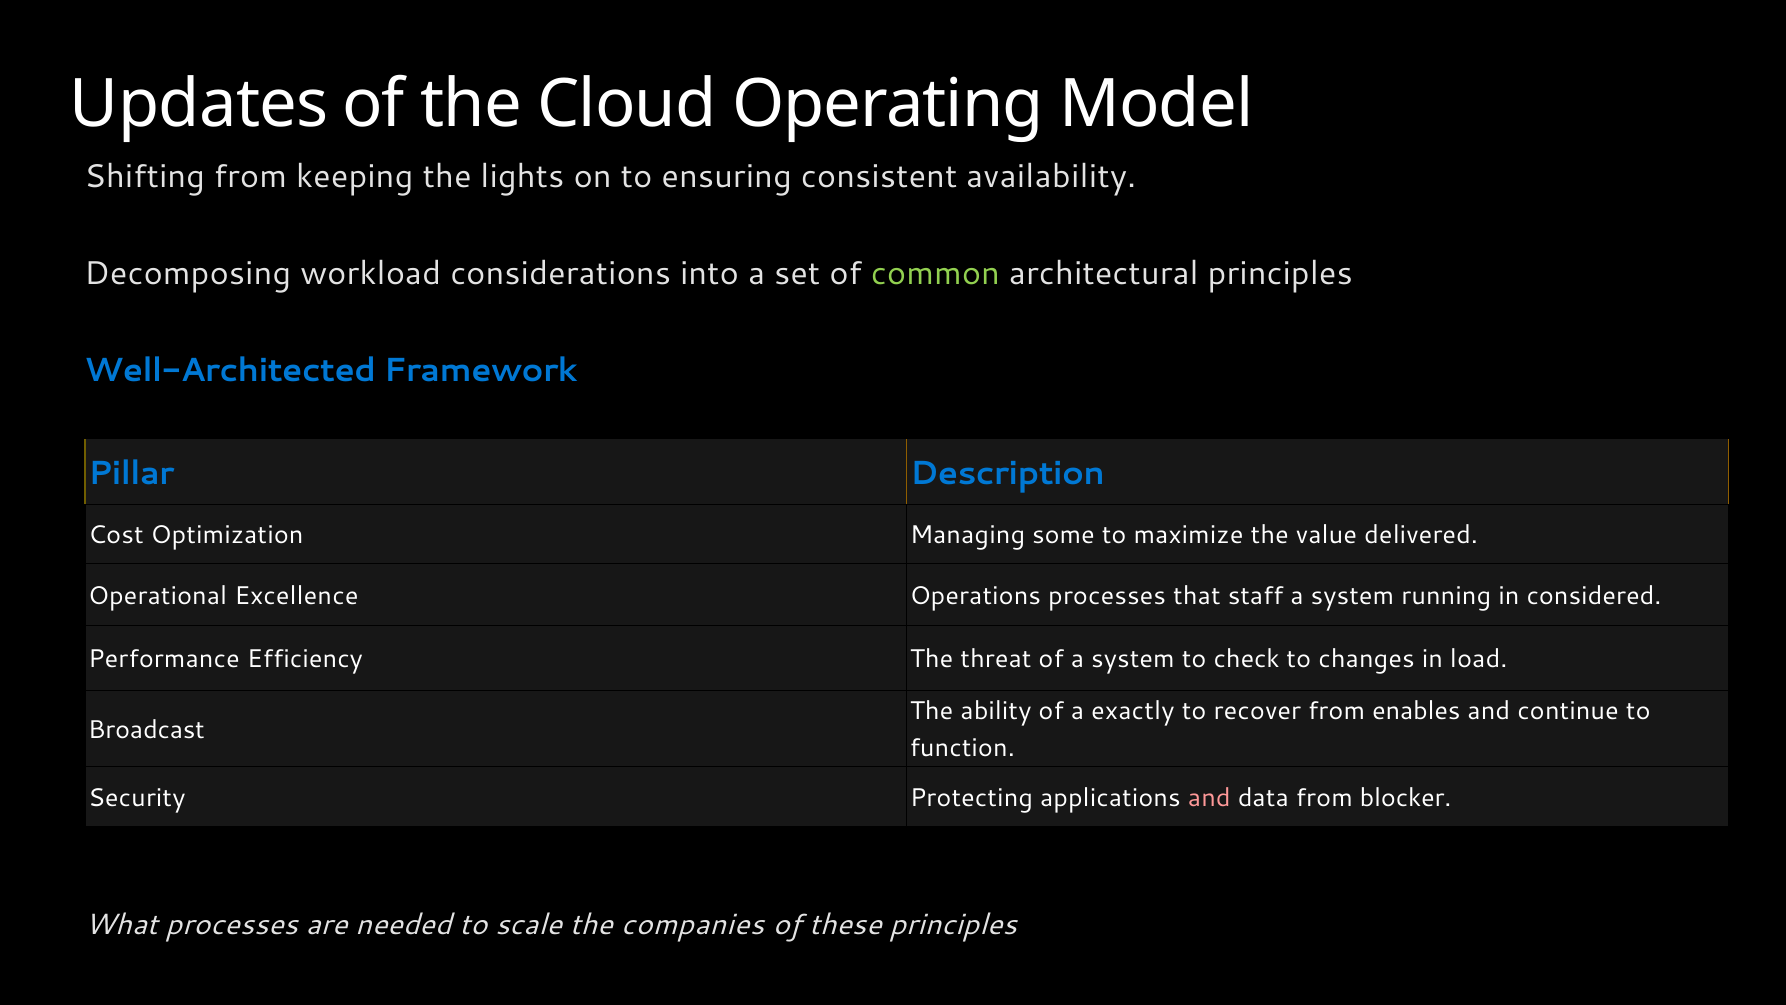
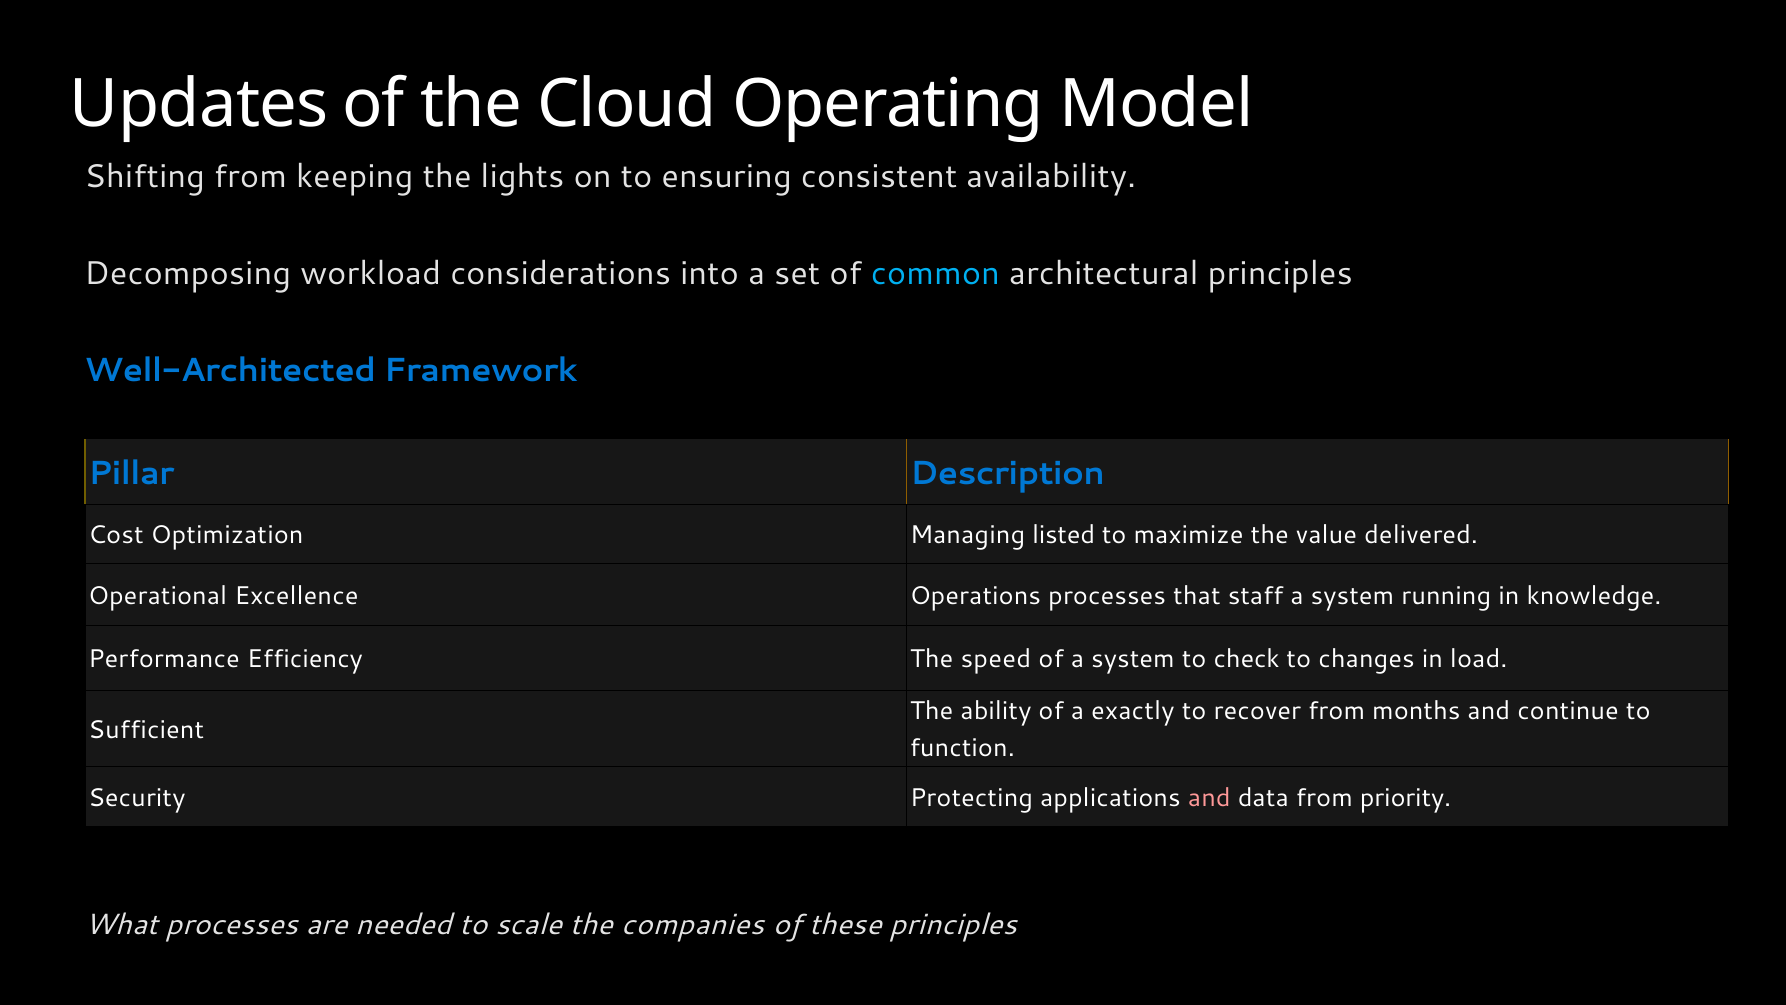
common colour: light green -> light blue (935, 274)
some: some -> listed (1064, 535)
considered: considered -> knowledge (1594, 595)
threat: threat -> speed (996, 659)
enables: enables -> months (1416, 711)
Broadcast: Broadcast -> Sufficient (146, 729)
blocker: blocker -> priority (1406, 797)
